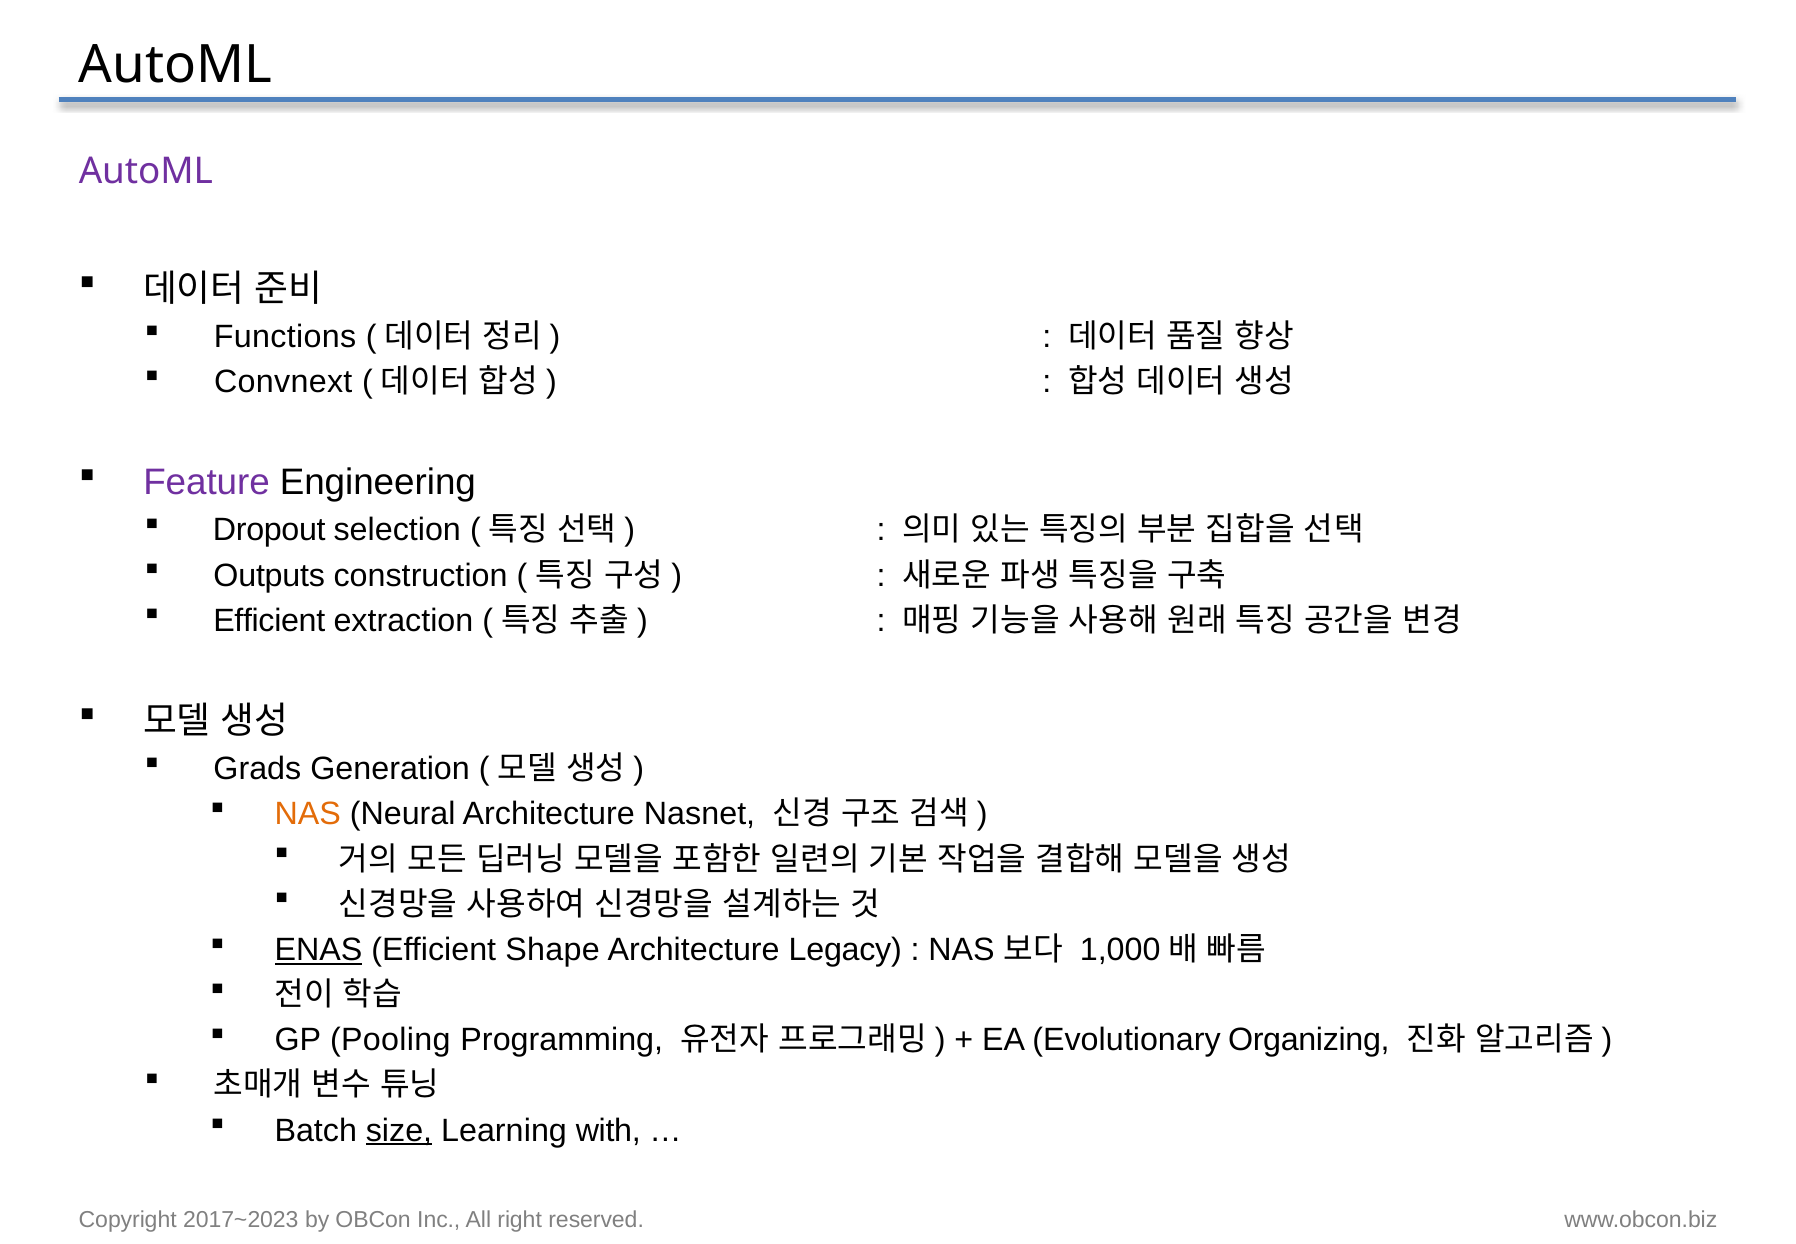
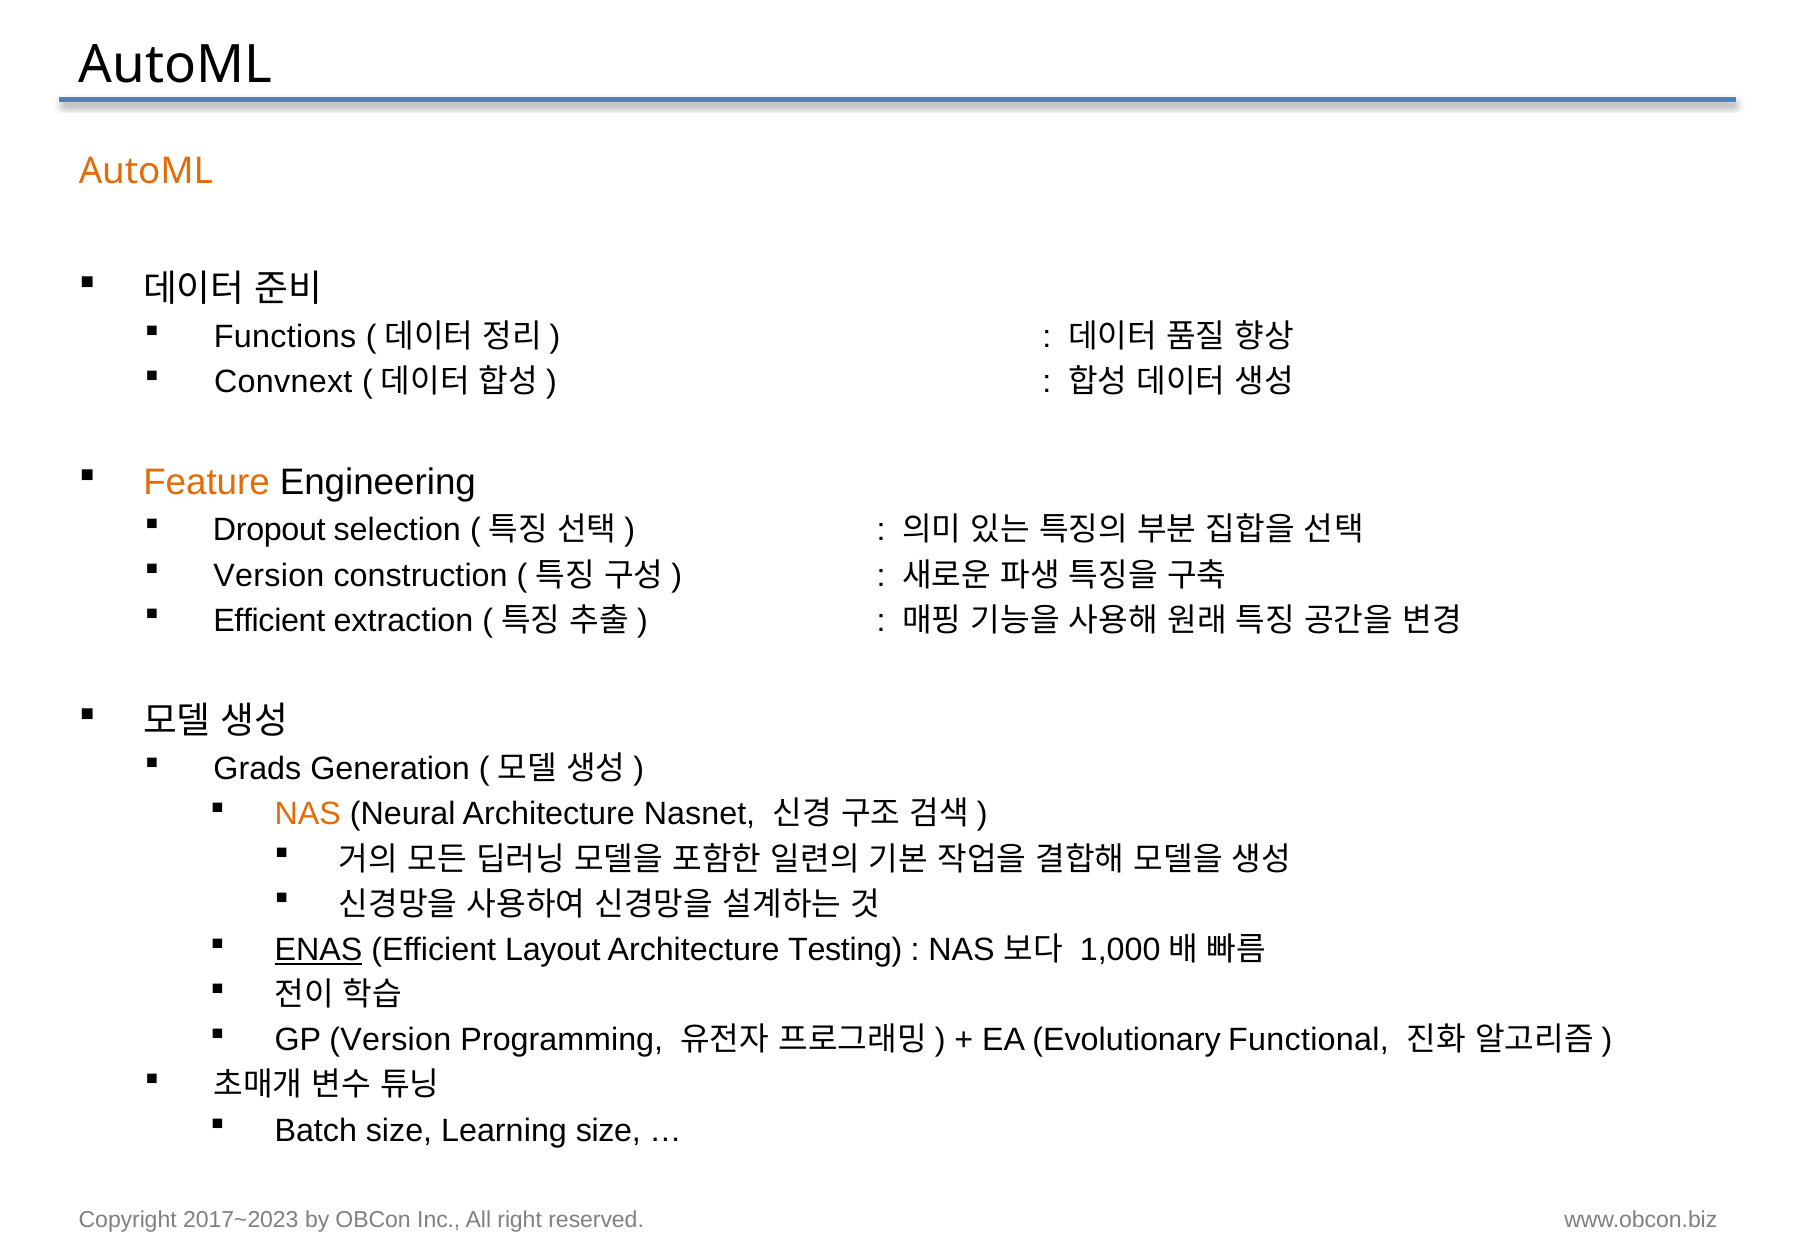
AutoML colour: purple -> orange (146, 171)
Feature colour: purple -> orange (207, 482)
Outputs: Outputs -> Version (269, 575)
Shape: Shape -> Layout (553, 949)
Legacy: Legacy -> Testing (845, 949)
GP Pooling: Pooling -> Version (390, 1040)
Organizing: Organizing -> Functional (1308, 1040)
size underline: present -> none (399, 1130)
Learning with: with -> size (608, 1130)
